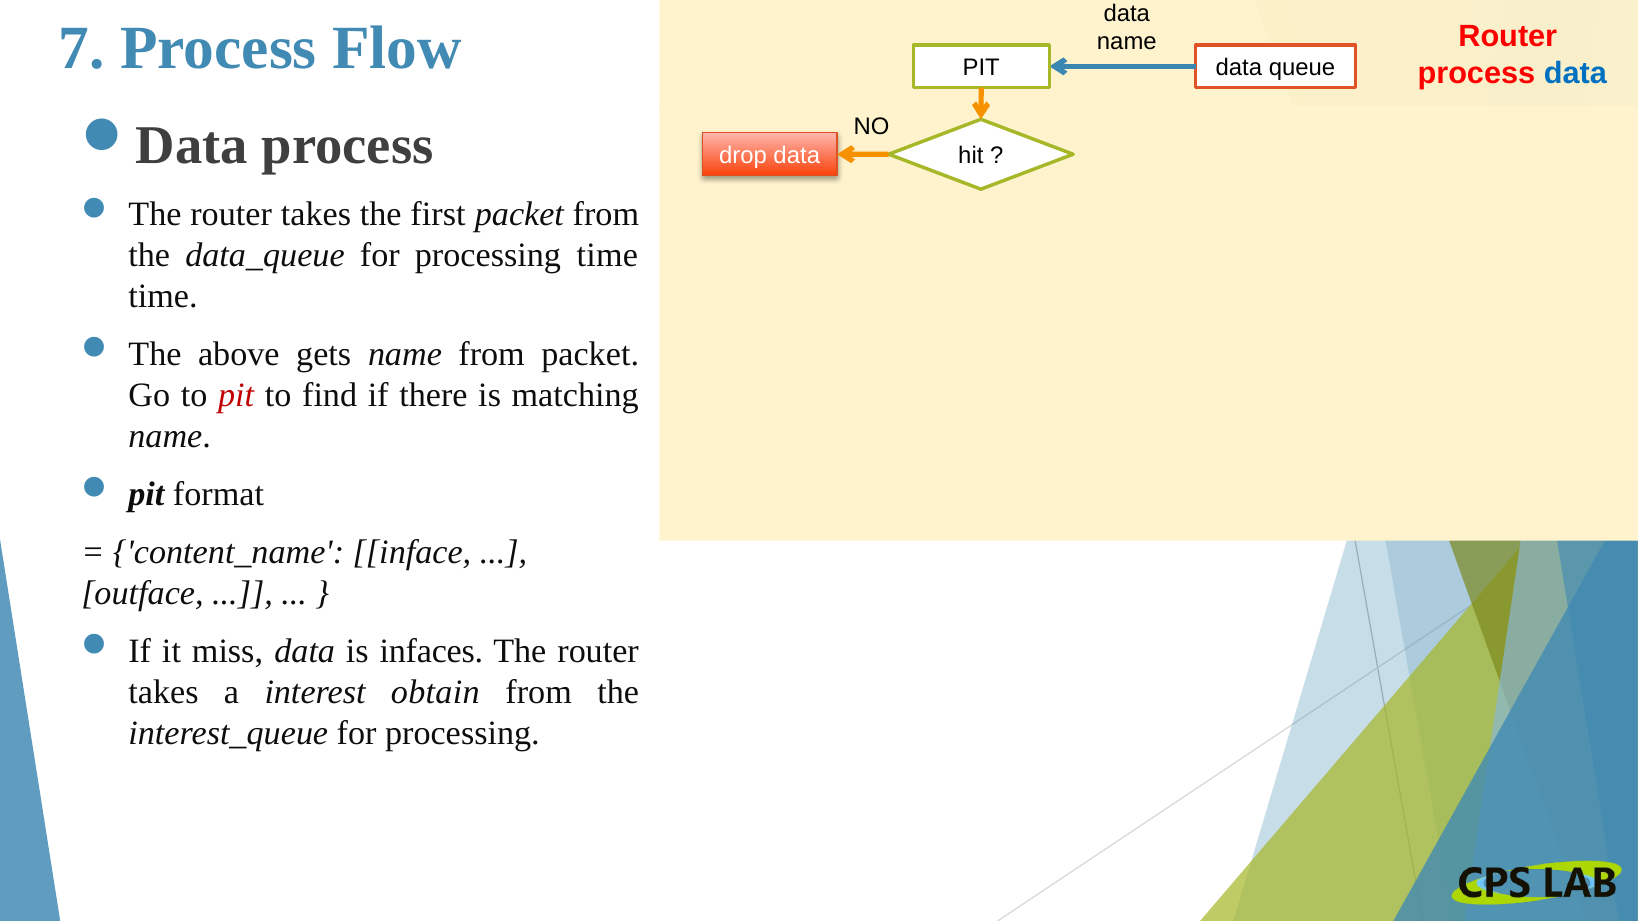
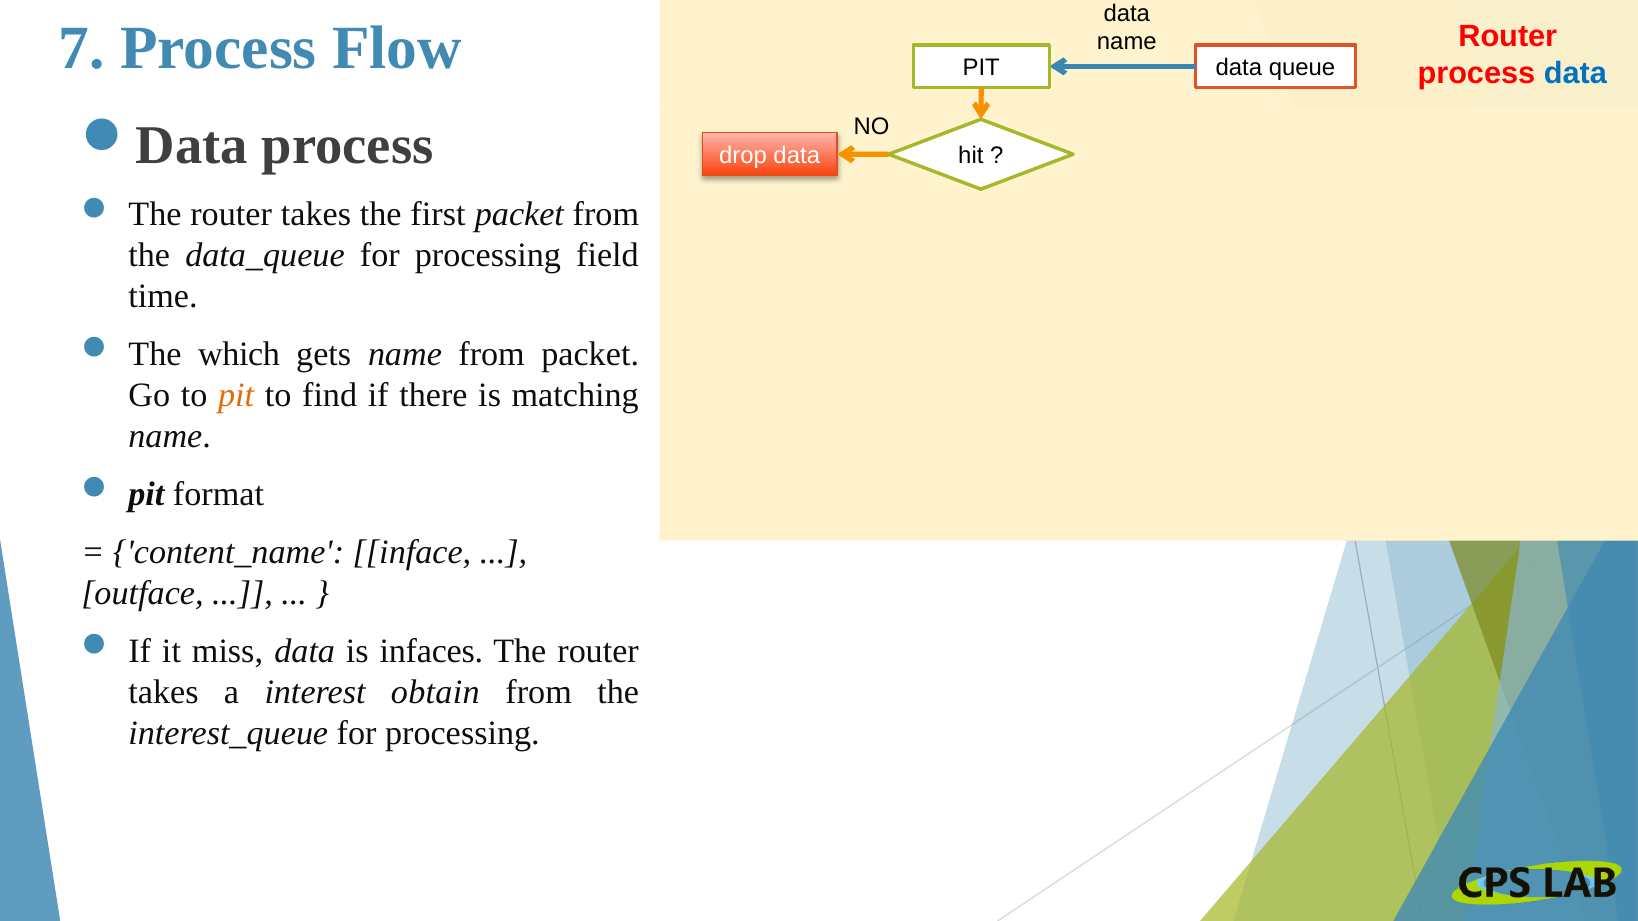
processing time: time -> field (607, 255)
above: above -> which (239, 354)
pit colour: red -> orange (236, 395)
